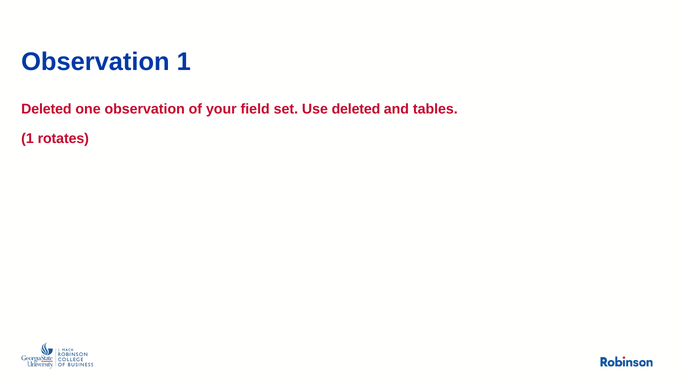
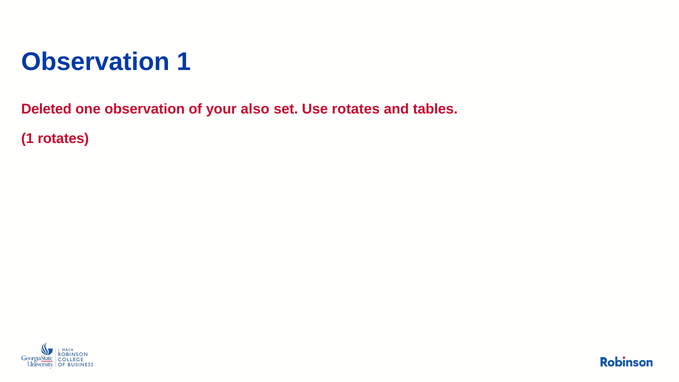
field: field -> also (255, 109)
Use deleted: deleted -> rotates (356, 109)
